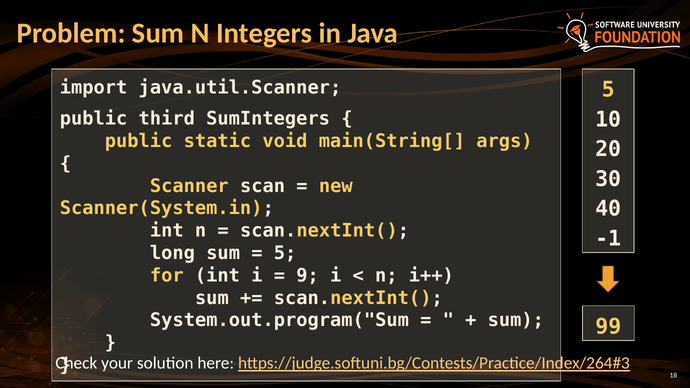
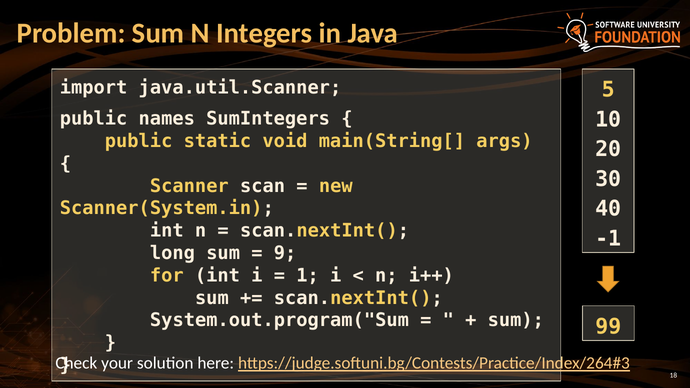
third: third -> names (167, 119)
5: 5 -> 9 (285, 253)
9: 9 -> 1 (308, 276)
